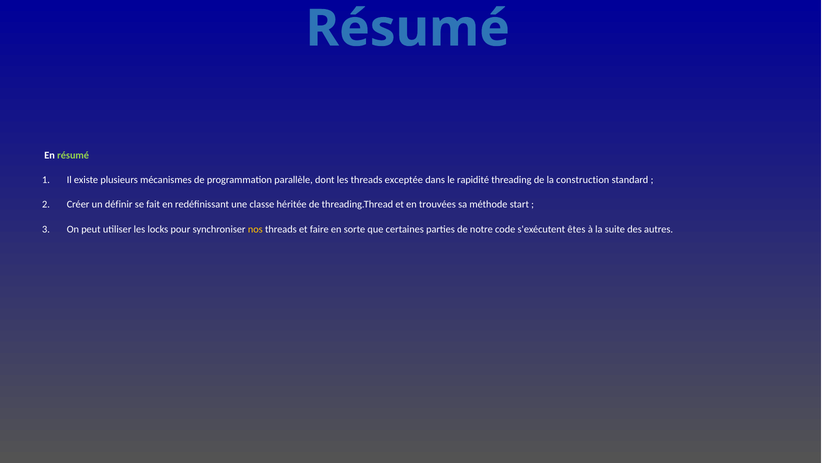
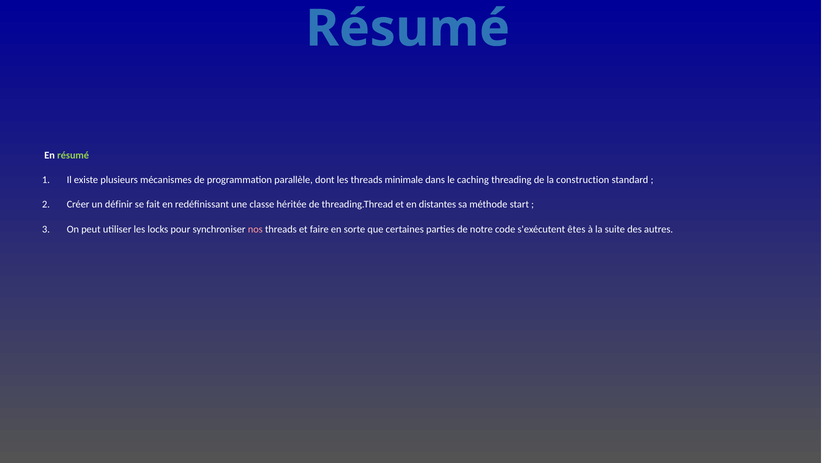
exceptée: exceptée -> minimale (404, 180)
rapidité: rapidité -> caching (473, 180)
trouvées: trouvées -> distantes (438, 205)
nos colour: yellow -> pink (255, 229)
